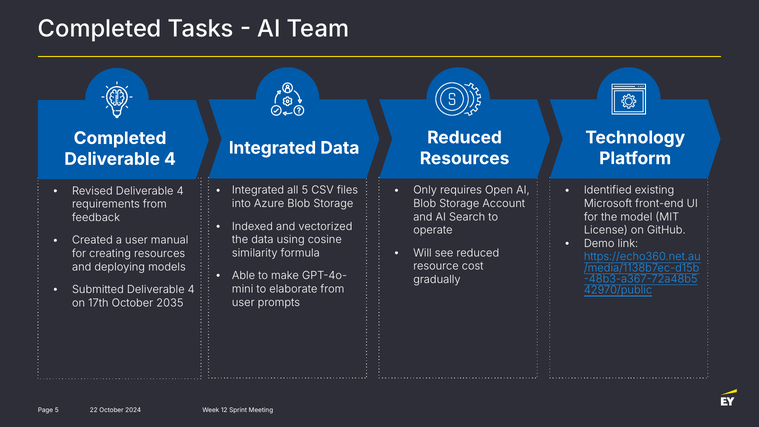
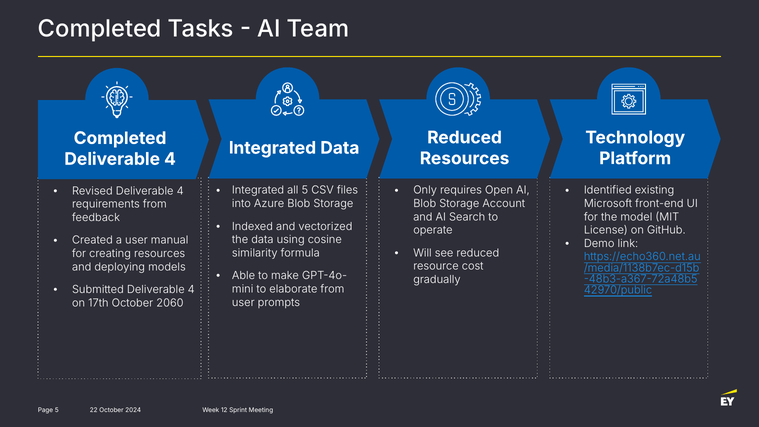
2035: 2035 -> 2060 (170, 303)
